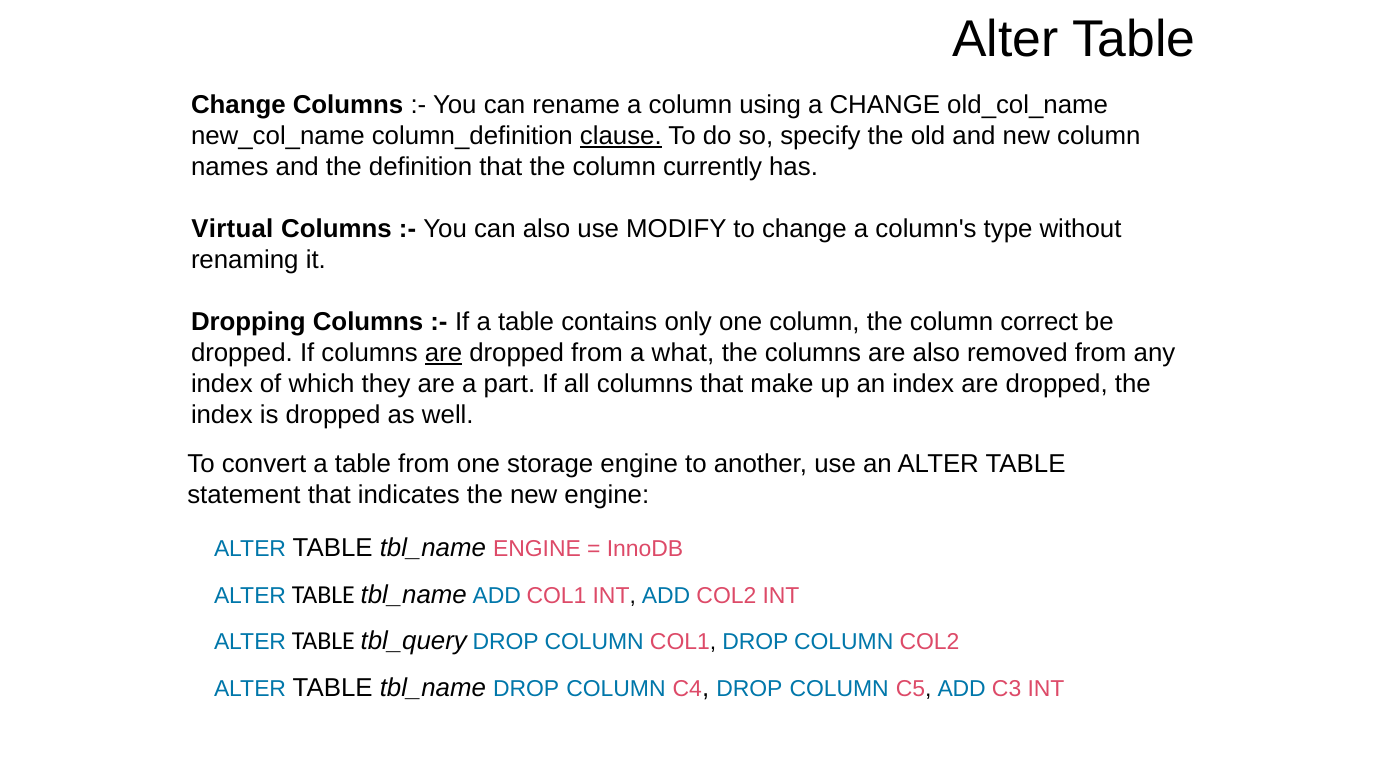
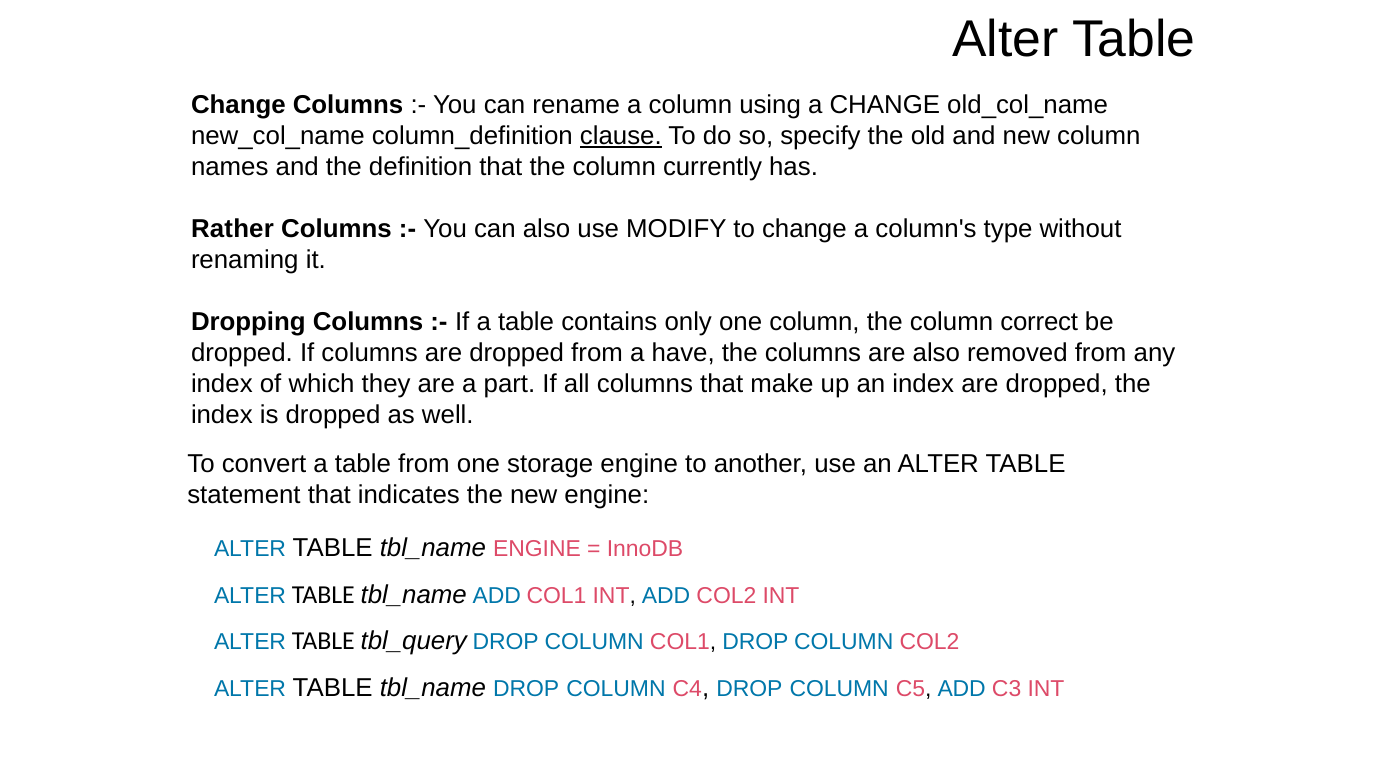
Virtual: Virtual -> Rather (232, 229)
are underline: present -> none (444, 353)
what: what -> have (683, 353)
